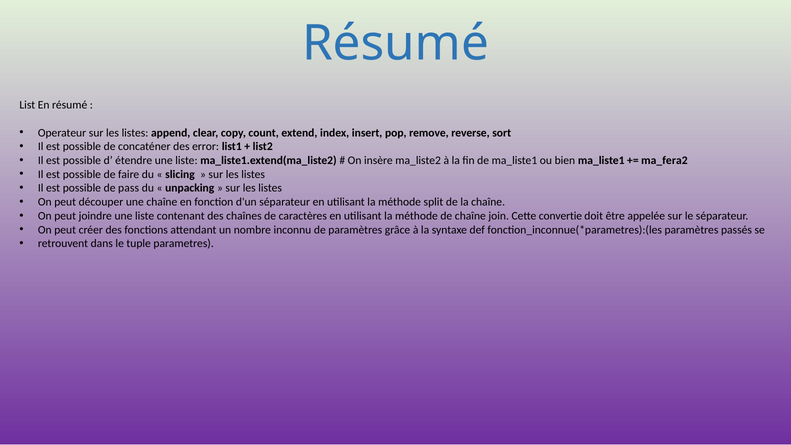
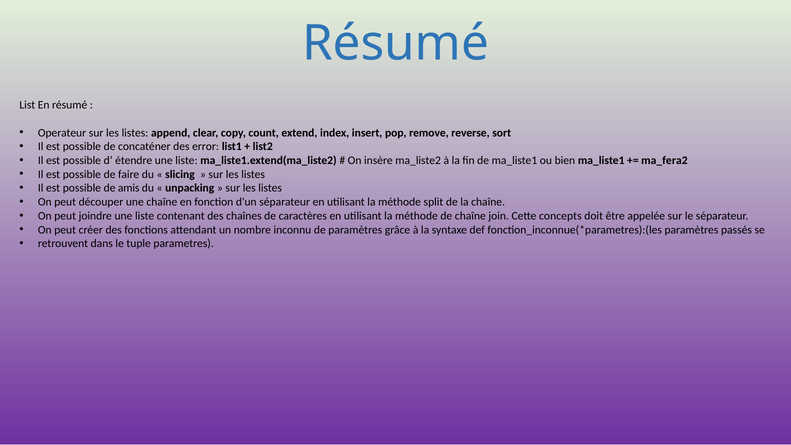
pass: pass -> amis (129, 188)
convertie: convertie -> concepts (560, 216)
